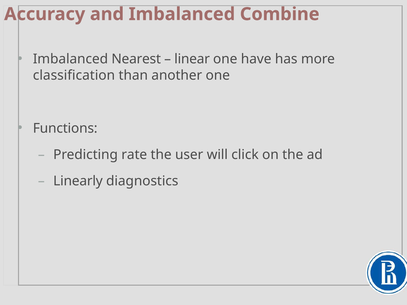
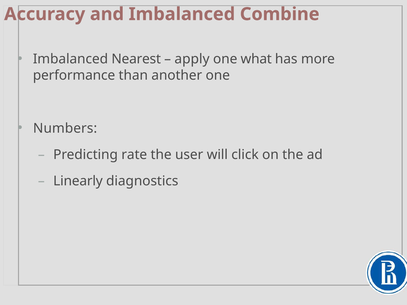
linear: linear -> apply (192, 59)
have: have -> what (256, 59)
classification: classification -> performance (74, 75)
Functions: Functions -> Numbers (65, 128)
